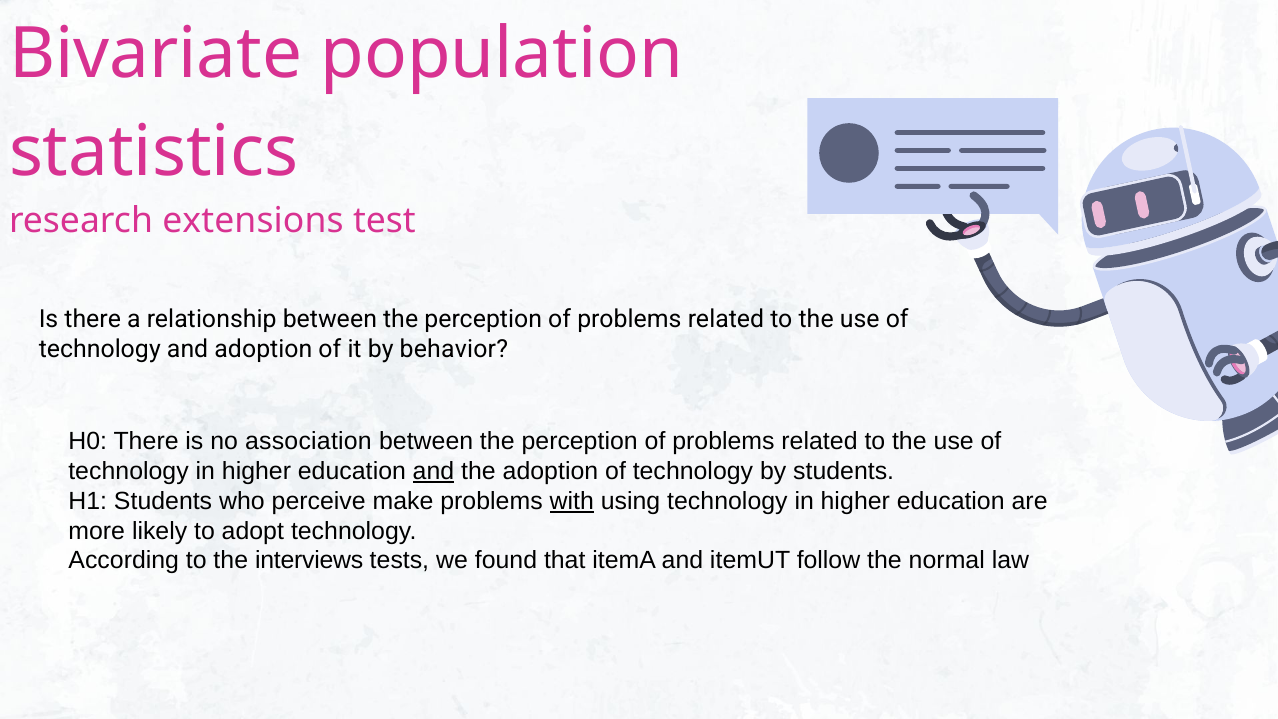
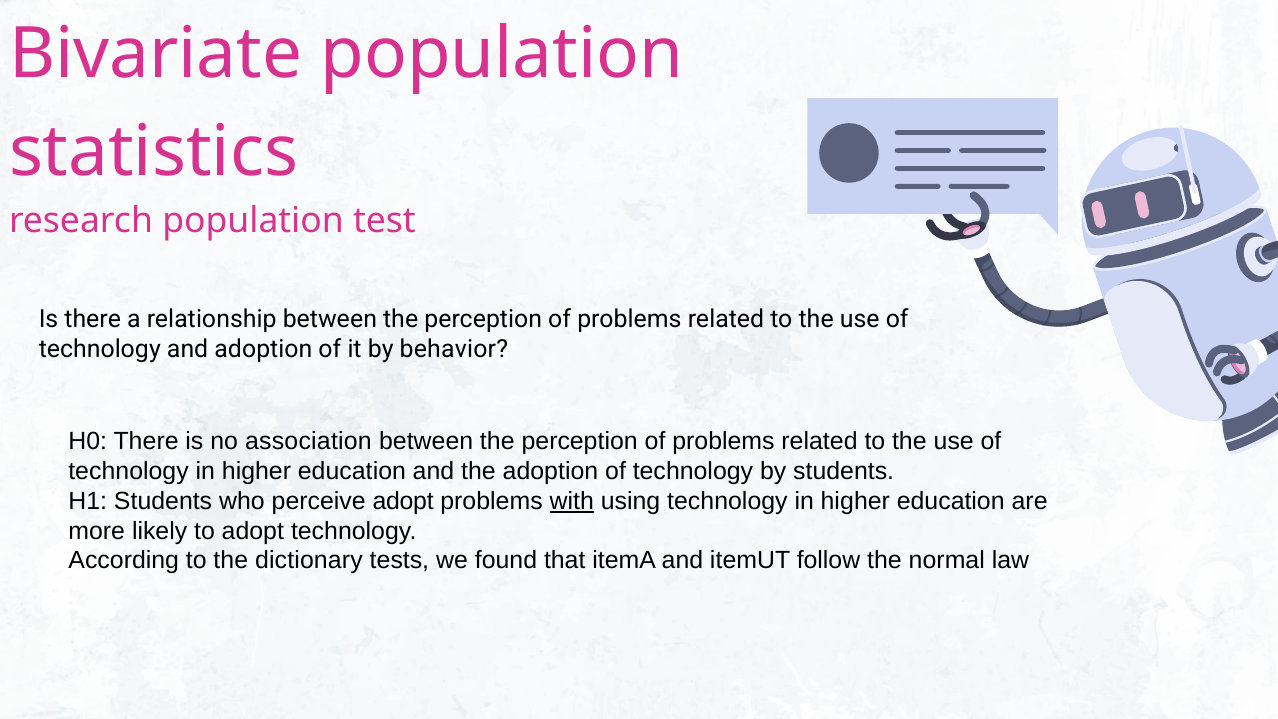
research extensions: extensions -> population (253, 220)
and underline: present -> none (433, 471)
perceive make: make -> adopt (403, 501)
interviews: interviews -> dictionary (309, 561)
